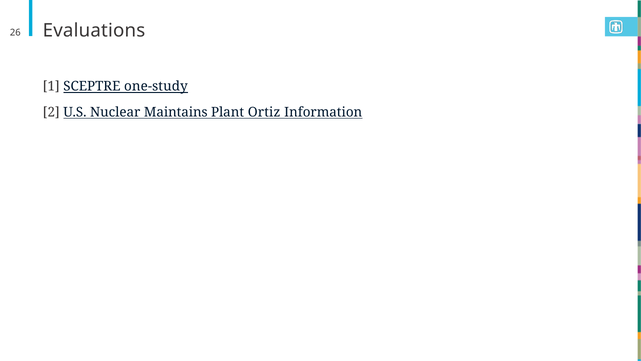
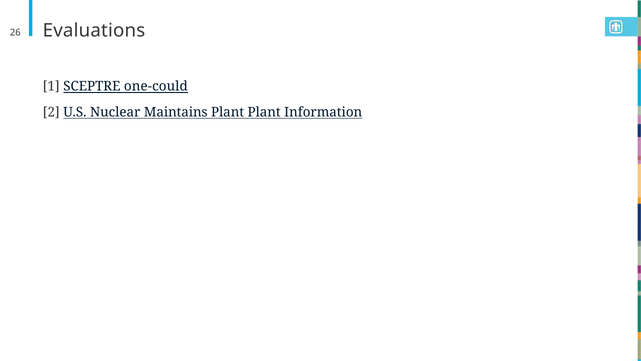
one-study: one-study -> one-could (156, 86)
Plant Ortiz: Ortiz -> Plant (264, 112)
